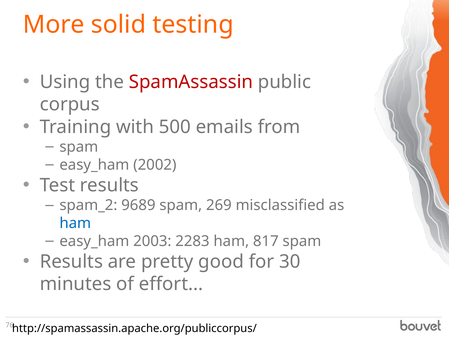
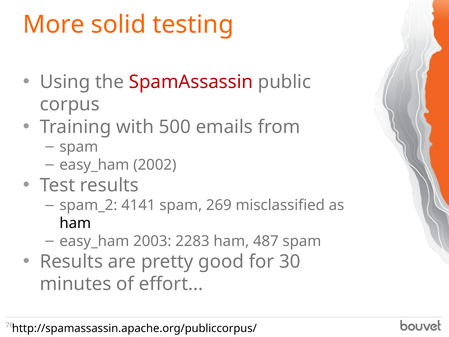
9689: 9689 -> 4141 (138, 205)
ham colour: blue -> black (75, 223)
817: 817 -> 487 (266, 241)
